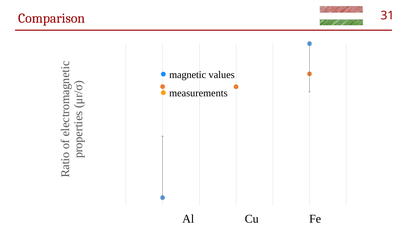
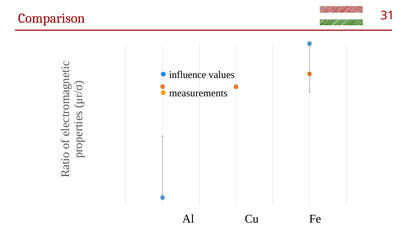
magnetic: magnetic -> influence (188, 75)
